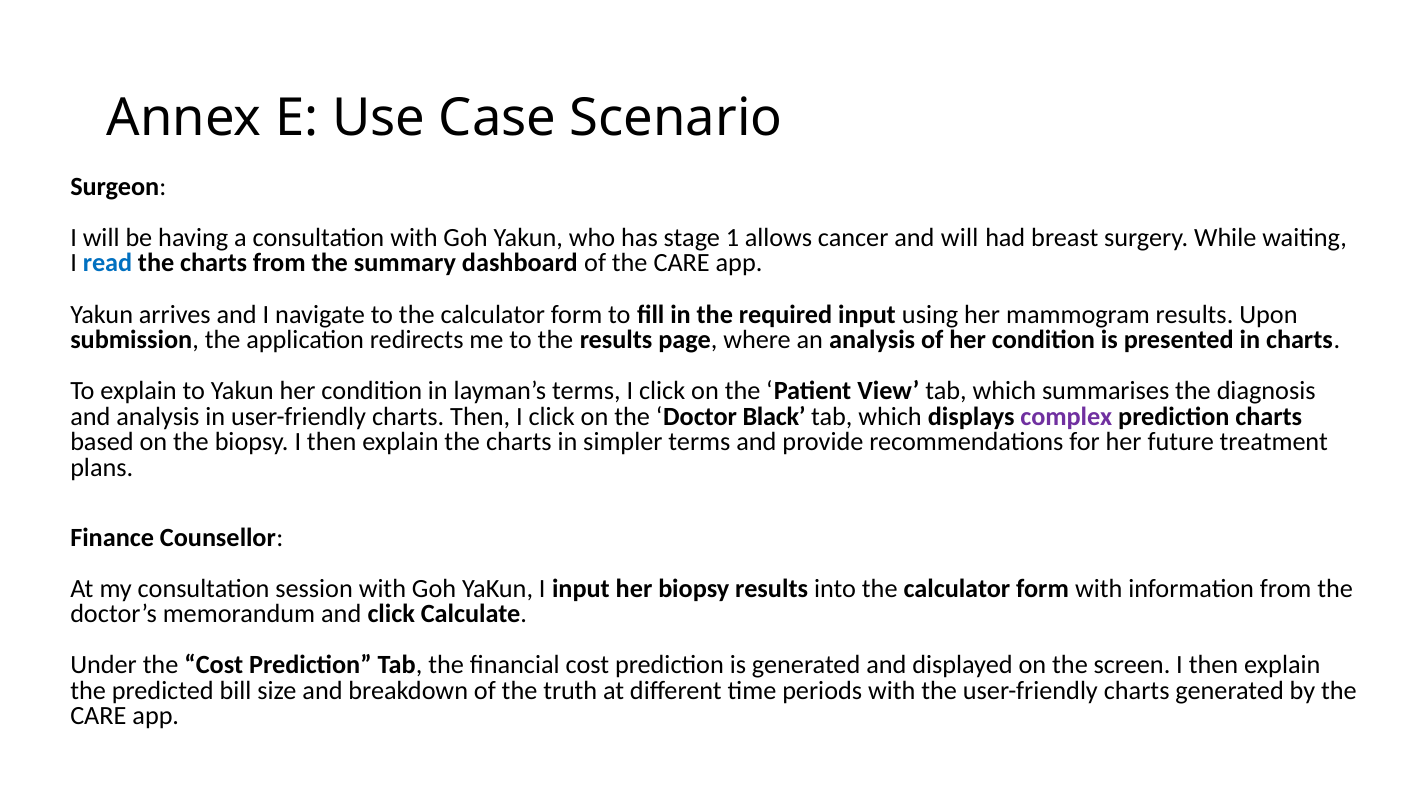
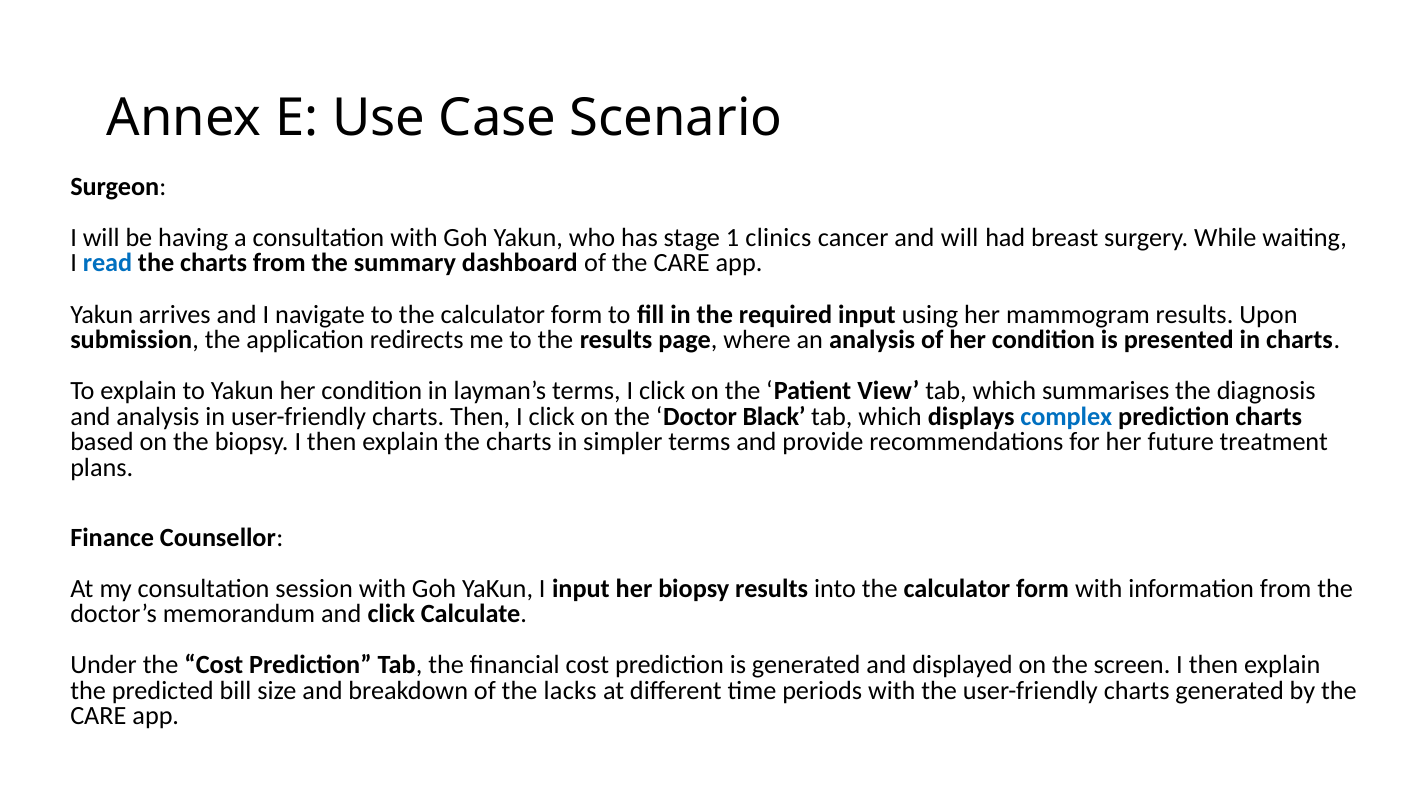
allows: allows -> clinics (778, 238)
complex colour: purple -> blue (1066, 416)
truth: truth -> lacks (570, 691)
